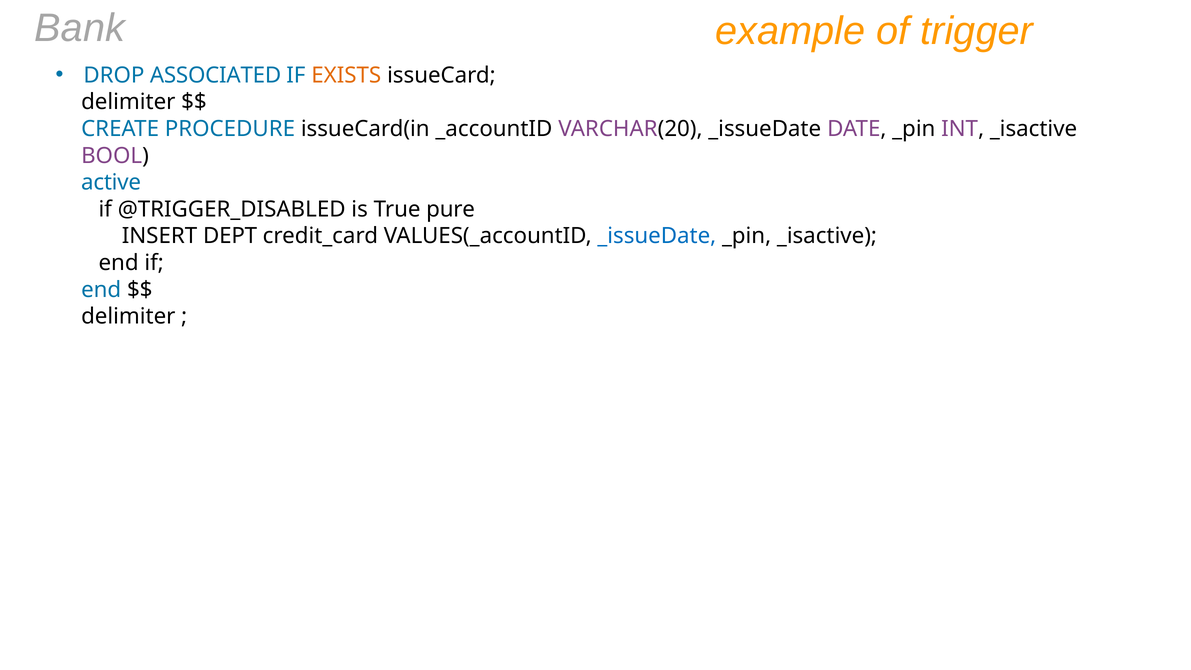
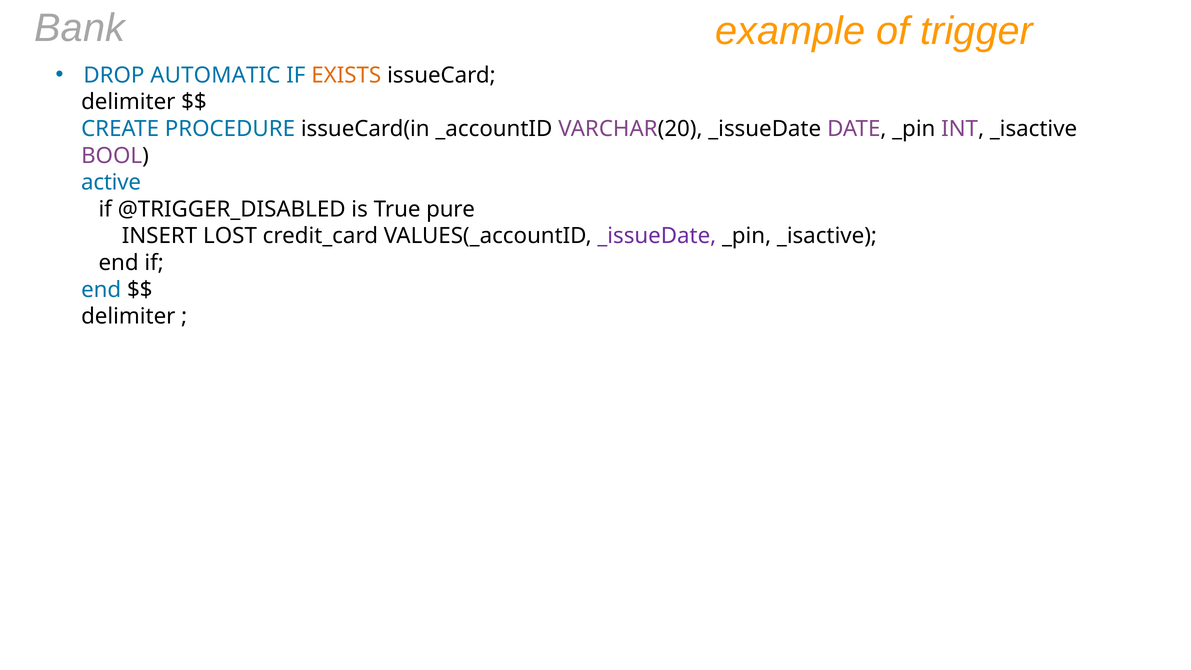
ASSOCIATED: ASSOCIATED -> AUTOMATIC (215, 75)
DEPT: DEPT -> LOST (230, 236)
_issueDate colour: blue -> purple (657, 236)
